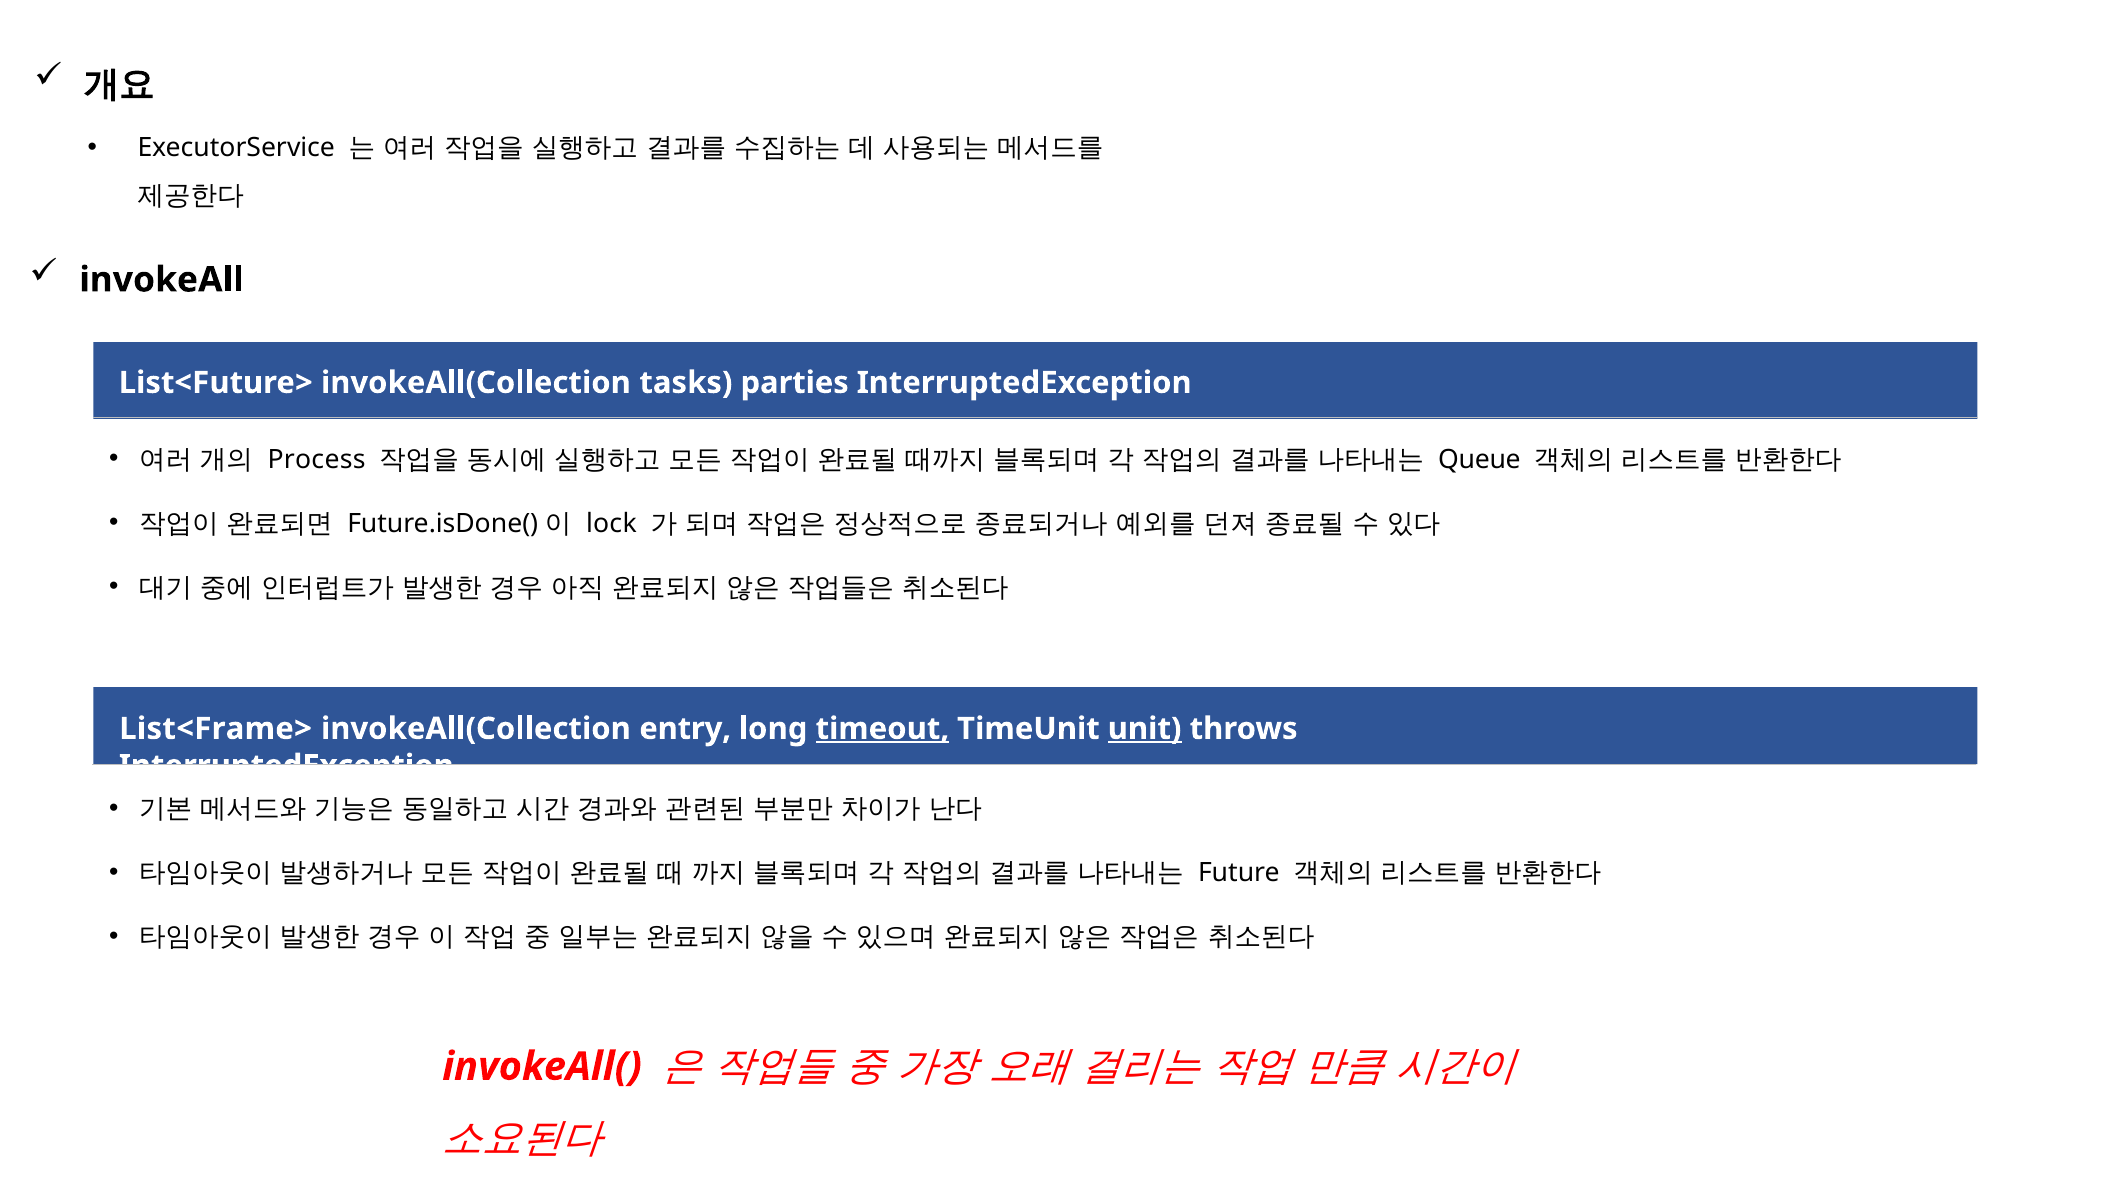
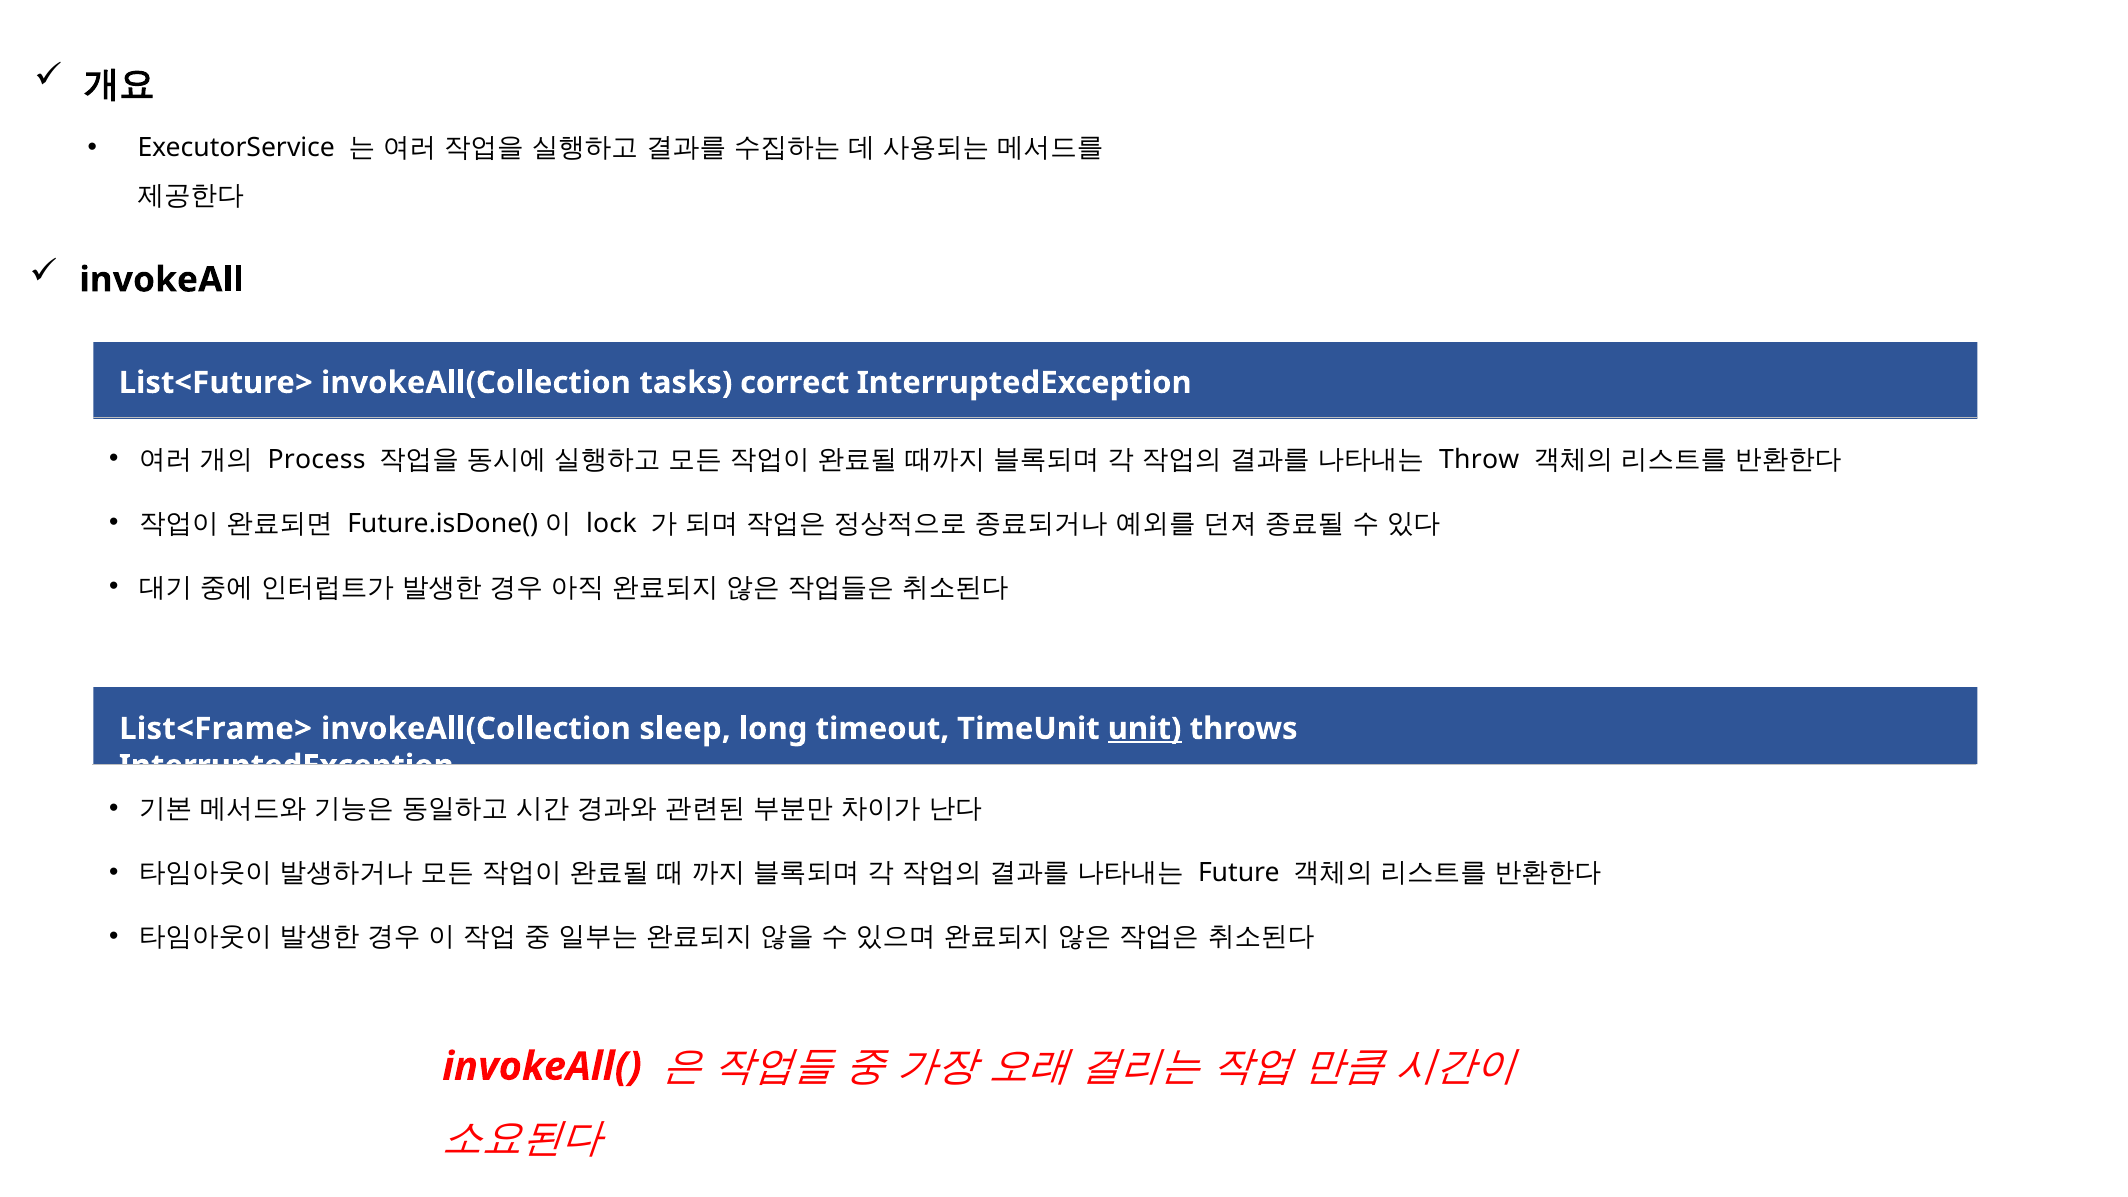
parties: parties -> correct (795, 383)
Queue: Queue -> Throw (1479, 460)
entry: entry -> sleep (685, 729)
timeout underline: present -> none (882, 729)
